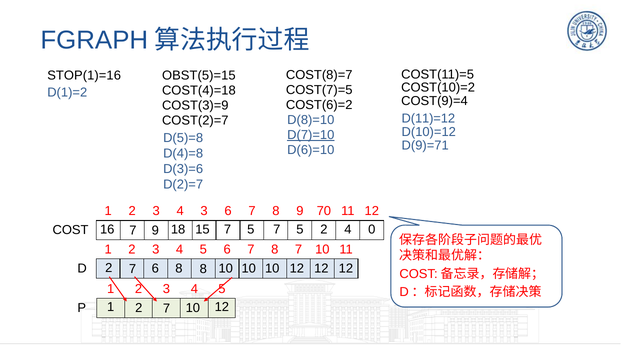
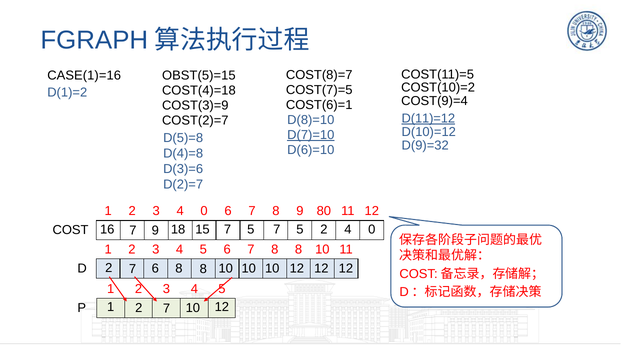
STOP(1)=16: STOP(1)=16 -> CASE(1)=16 (84, 76)
COST(6)=2: COST(6)=2 -> COST(6)=1 (319, 105)
D(11)=12 underline: none -> present (428, 119)
D(9)=71: D(9)=71 -> D(9)=32 (425, 146)
3 4 3: 3 -> 0 (204, 211)
70: 70 -> 80 (324, 211)
8 7: 7 -> 8 (299, 250)
